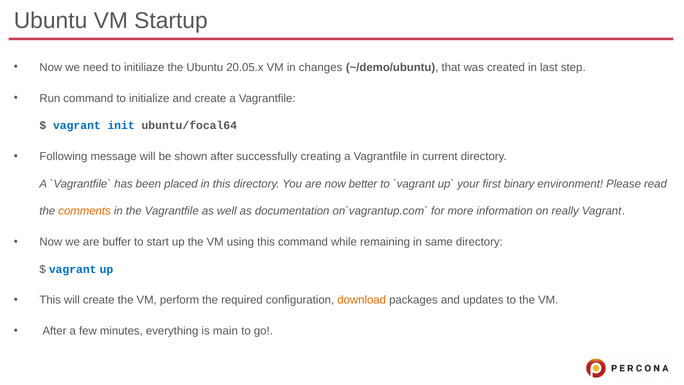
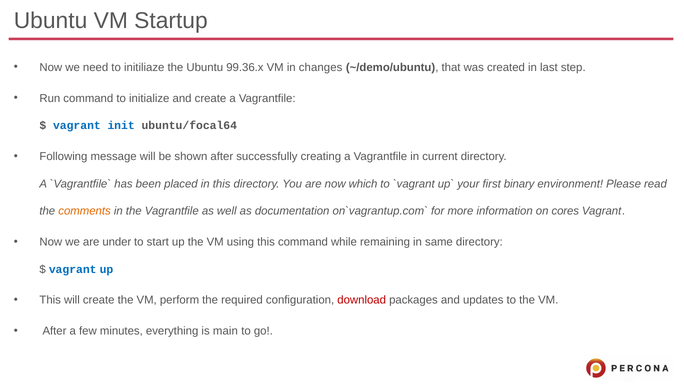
20.05.x: 20.05.x -> 99.36.x (245, 67)
better: better -> which (363, 184)
really: really -> cores (565, 211)
buffer: buffer -> under (117, 242)
download colour: orange -> red (362, 300)
